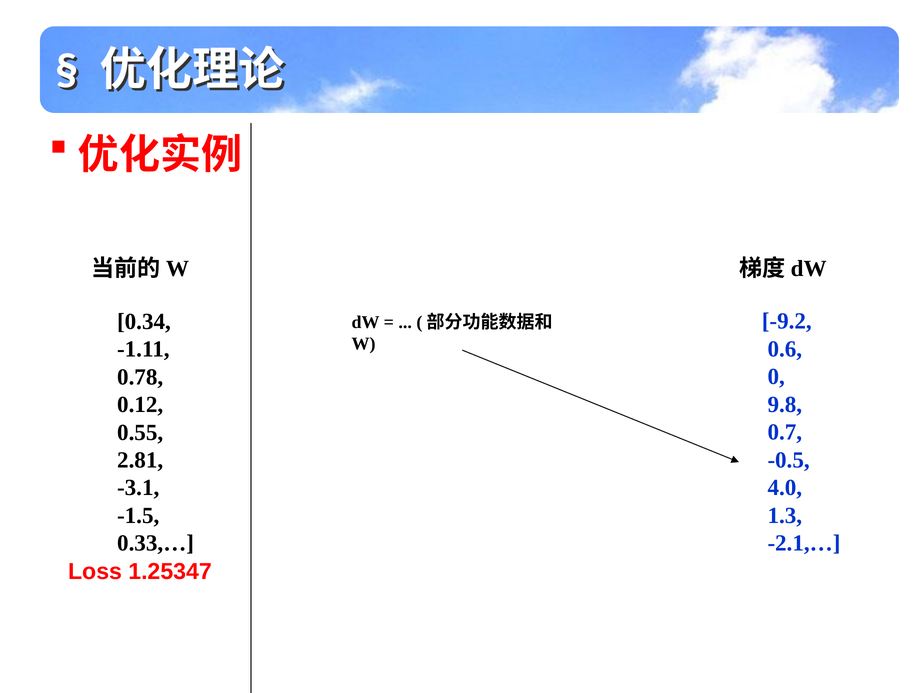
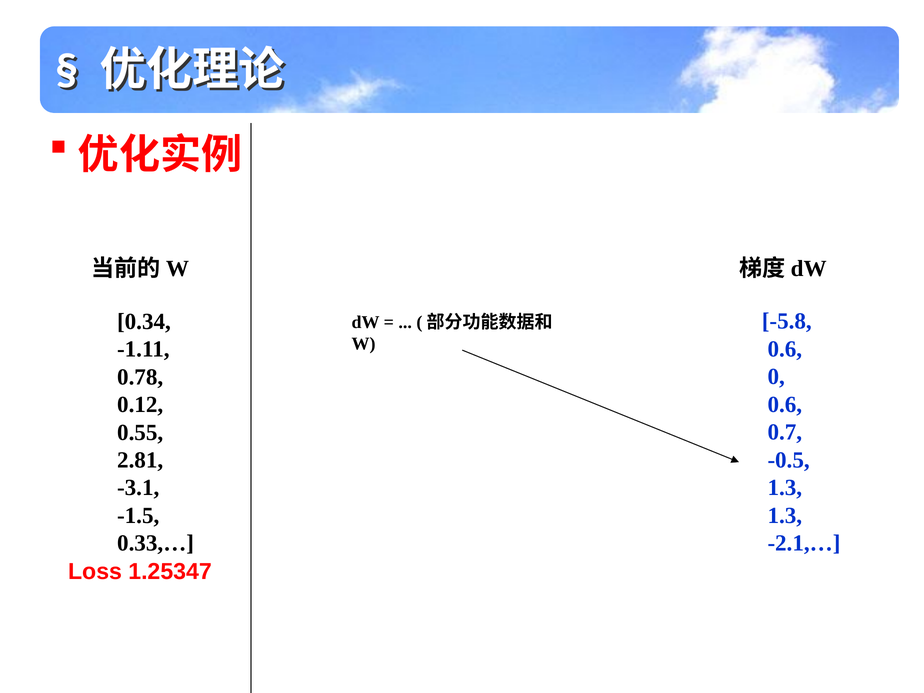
-9.2: -9.2 -> -5.8 (787, 321)
9.8: 9.8 -> 0.6 (785, 405)
4.0: 4.0 -> 1.3 (785, 488)
